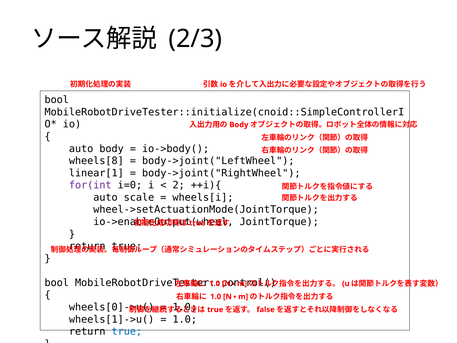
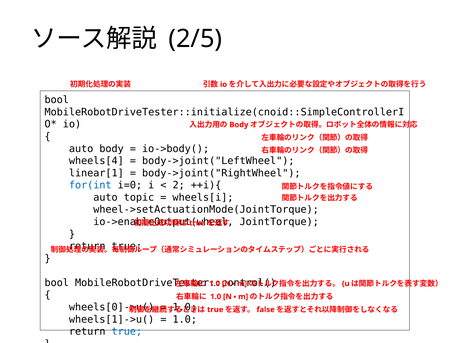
2/3: 2/3 -> 2/5 (195, 39)
wheels[8: wheels[8 -> wheels[4 (96, 161)
for(int colour: purple -> blue (90, 185)
scale: scale -> topic (139, 197)
